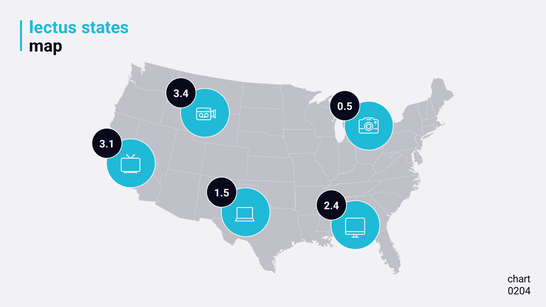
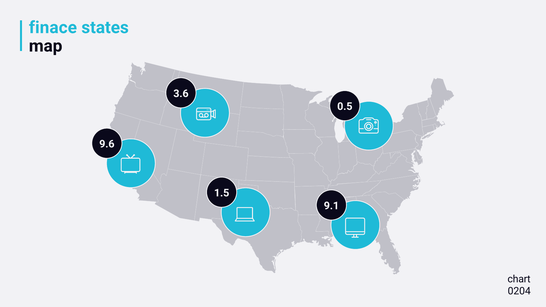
lectus: lectus -> finace (53, 28)
3.4: 3.4 -> 3.6 (181, 94)
3.1: 3.1 -> 9.6 (107, 144)
2.4: 2.4 -> 9.1 (331, 206)
